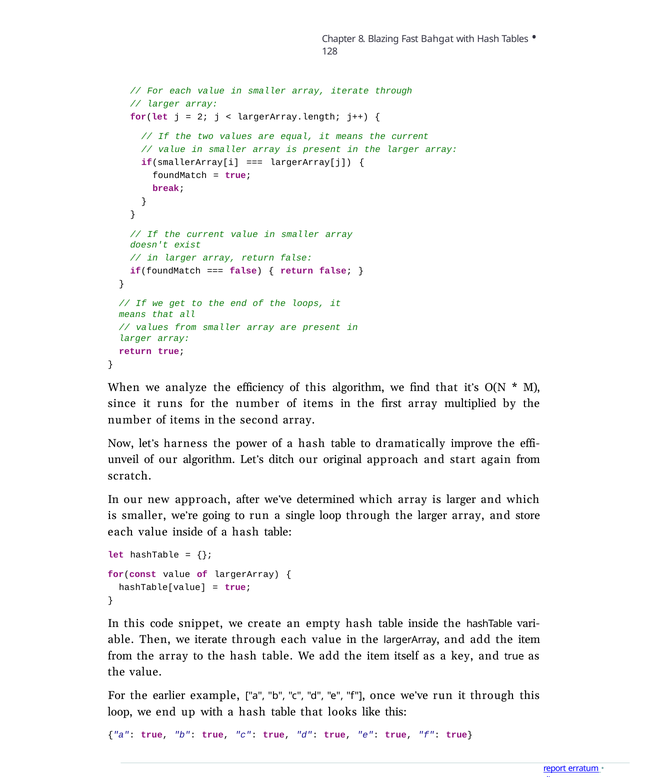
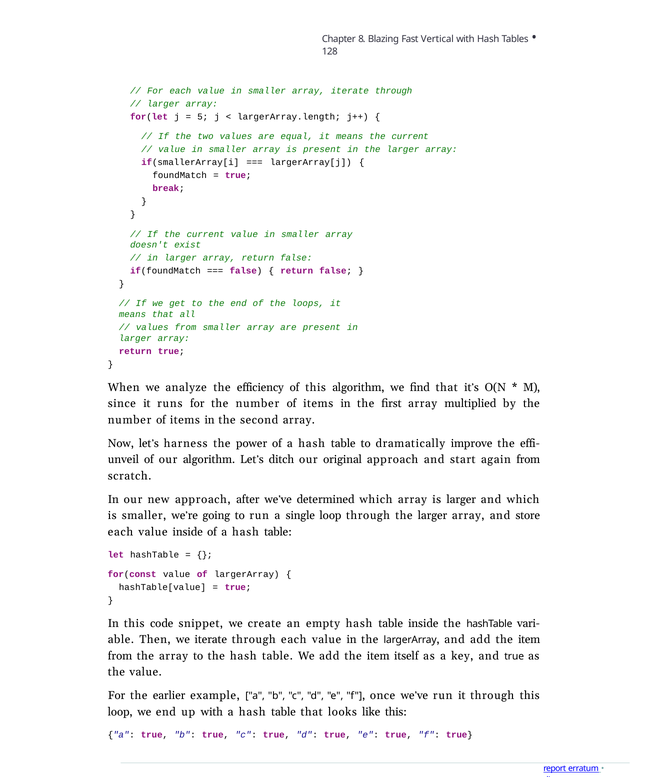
Bahgat: Bahgat -> Vertical (437, 39)
2: 2 -> 5 (203, 117)
